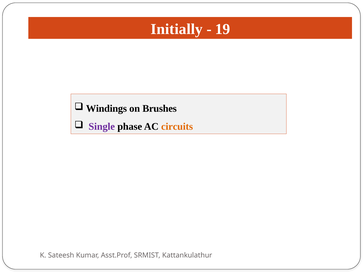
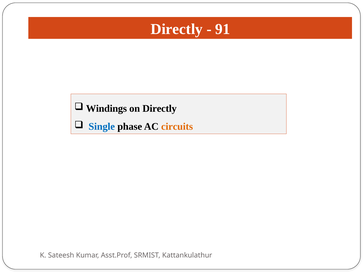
Initially: Initially -> Directly (177, 29)
19: 19 -> 91 (223, 29)
on Brushes: Brushes -> Directly (160, 108)
Single colour: purple -> blue (102, 126)
